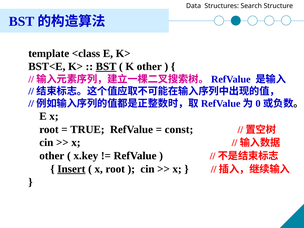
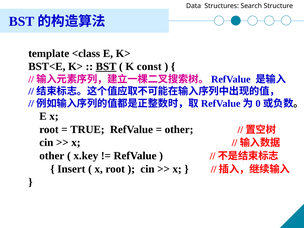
K other: other -> const (149, 67)
const: const -> other (179, 129)
Insert underline: present -> none (71, 169)
